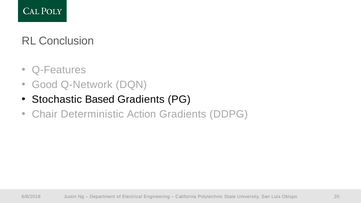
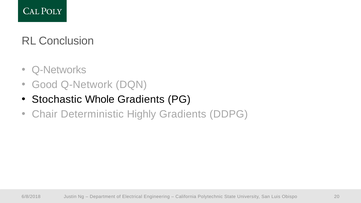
Q-Features: Q-Features -> Q-Networks (59, 70)
Based: Based -> Whole (100, 99)
Action: Action -> Highly (141, 114)
